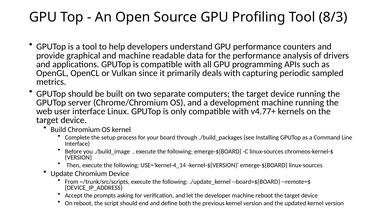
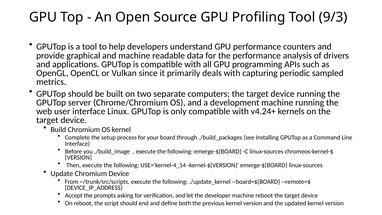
8/3: 8/3 -> 9/3 (333, 17)
v4.77+: v4.77+ -> v4.24+ (263, 111)
